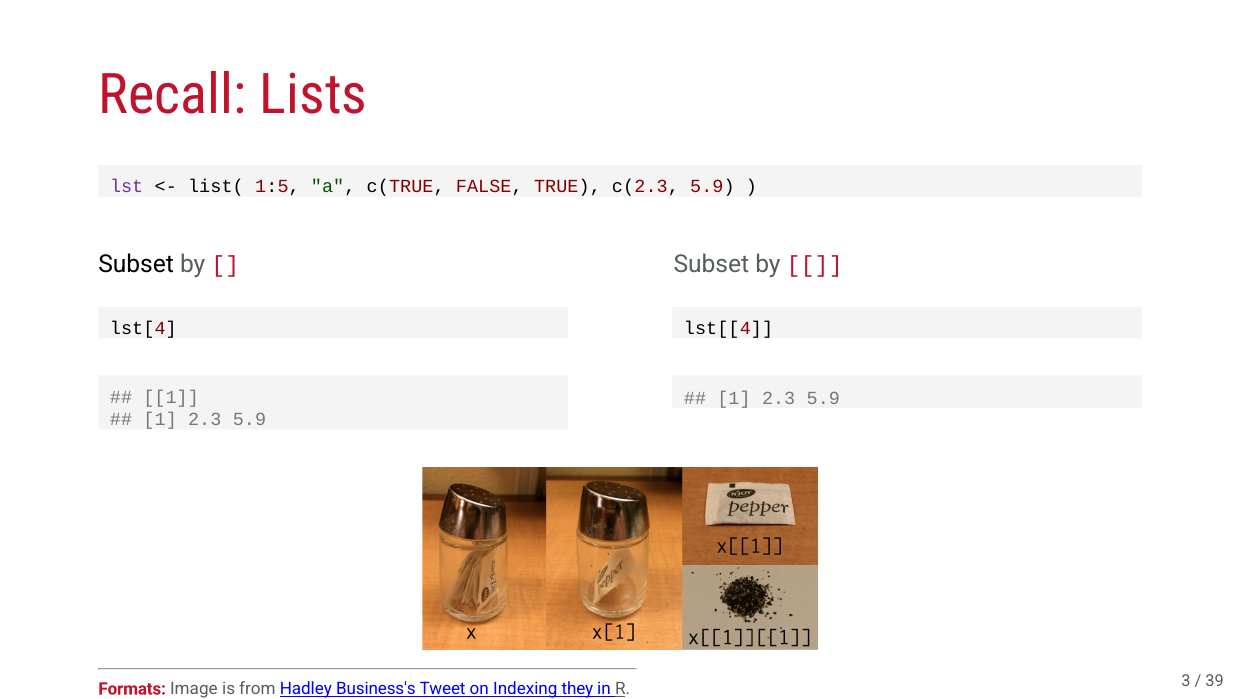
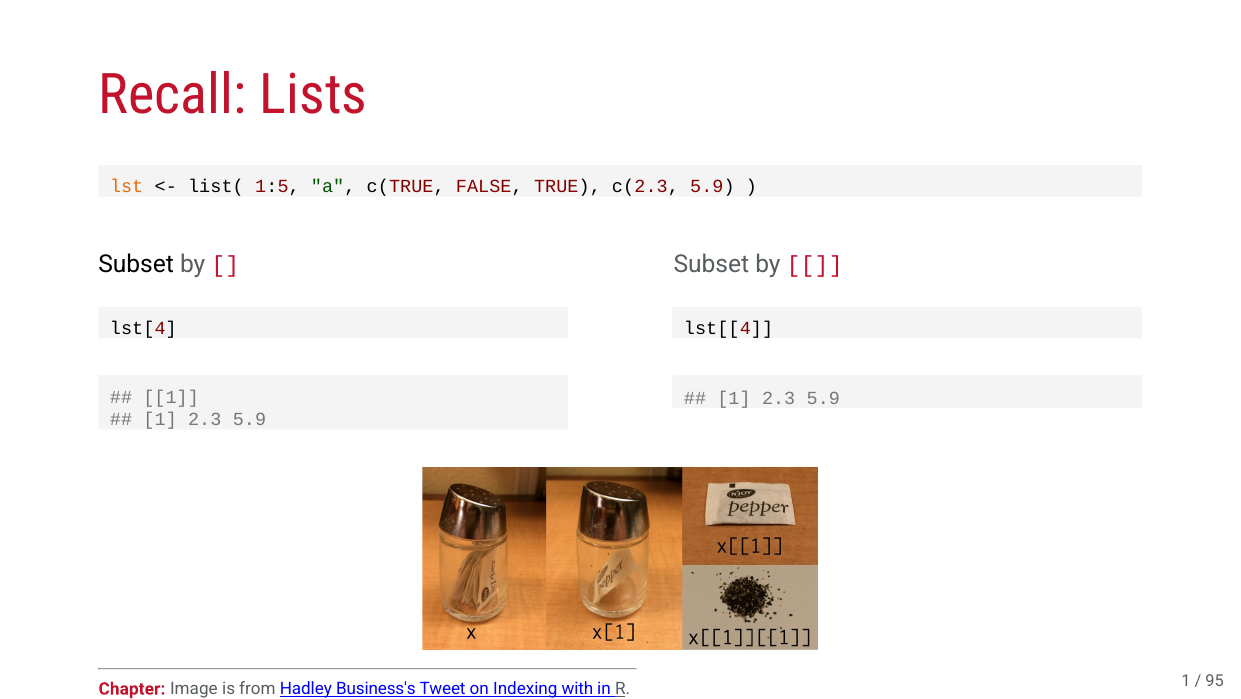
lst colour: purple -> orange (127, 187)
Formats: Formats -> Chapter (132, 688)
they: they -> with (577, 688)
R 3: 3 -> 1 (1186, 680)
39: 39 -> 95 (1215, 680)
